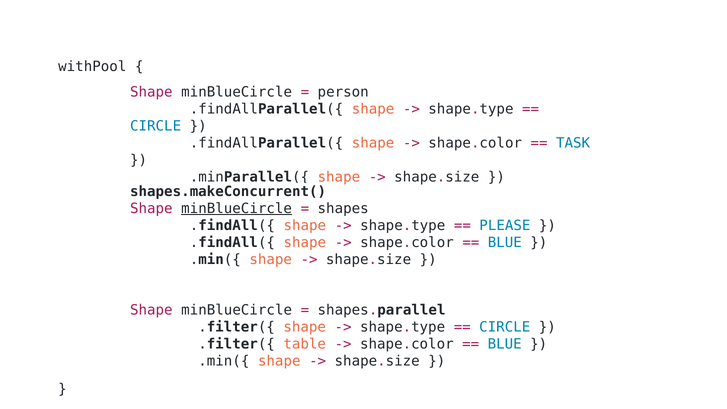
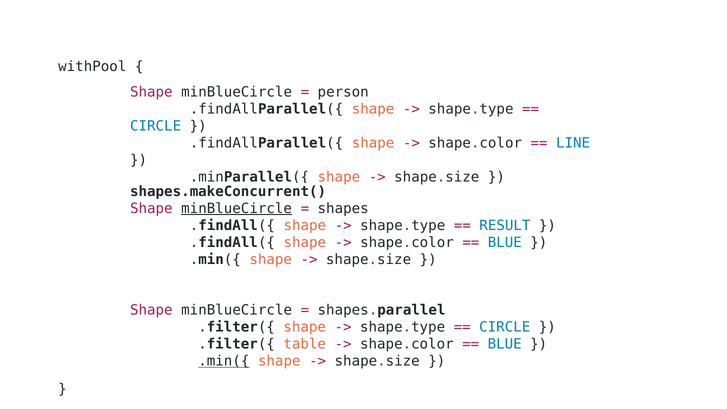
TASK: TASK -> LINE (573, 143)
PLEASE: PLEASE -> RESULT (505, 226)
.min({ underline: none -> present (224, 361)
